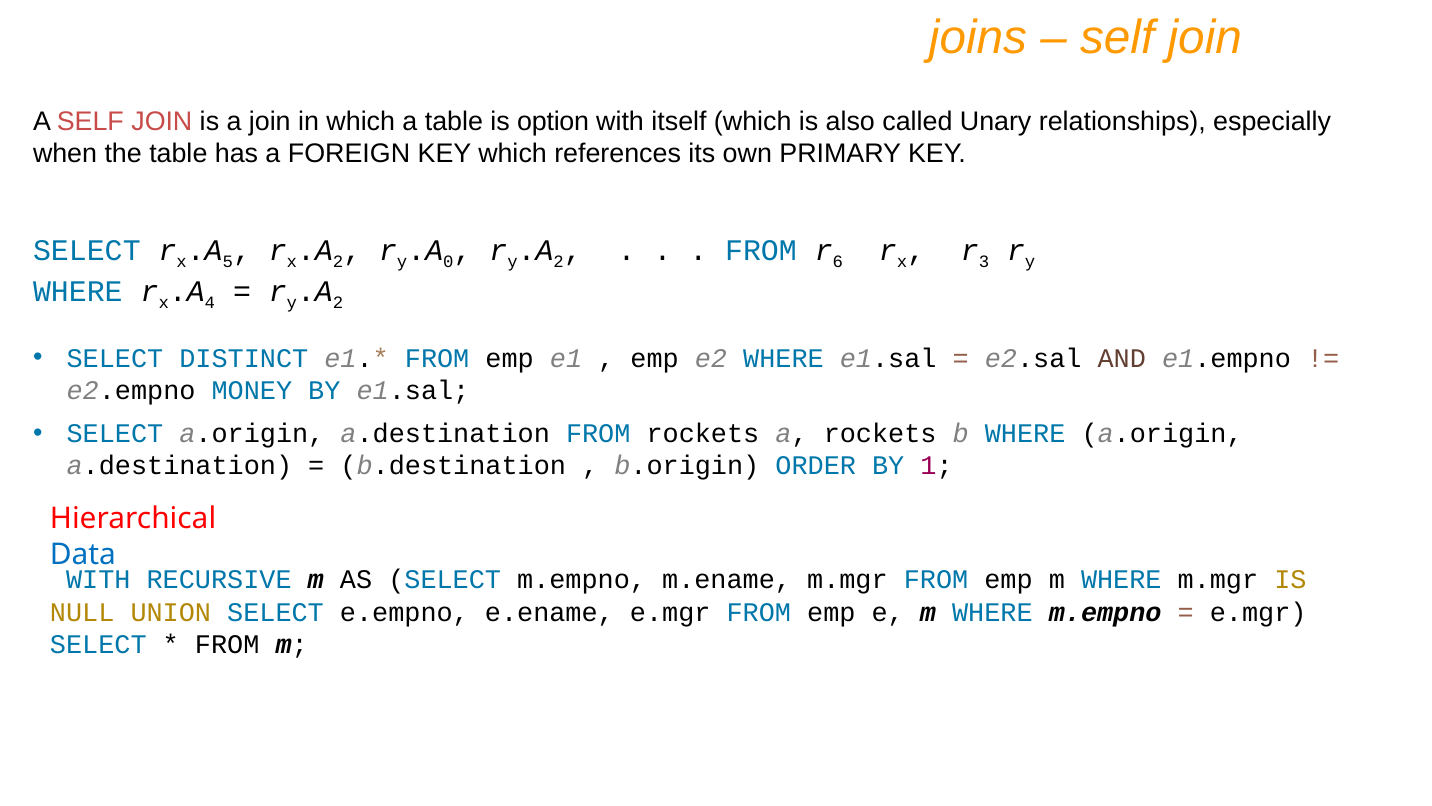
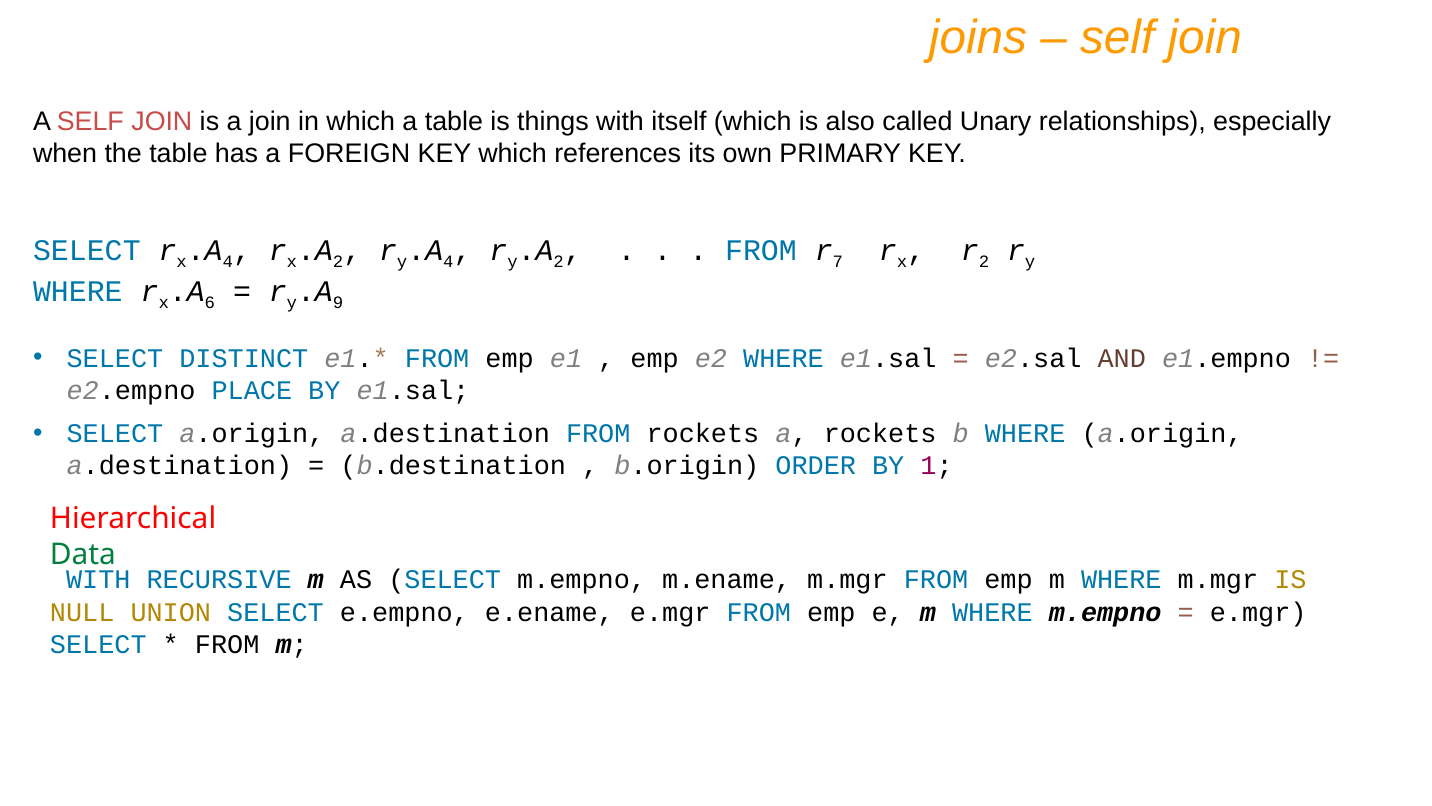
option: option -> things (553, 122)
5: 5 -> 4 (228, 262)
0: 0 -> 4 (448, 262)
6: 6 -> 7 (838, 262)
3: 3 -> 2 (984, 262)
4: 4 -> 6 (210, 303)
2: 2 -> 9 (338, 303)
MONEY: MONEY -> PLACE (252, 391)
Data colour: blue -> green (83, 554)
